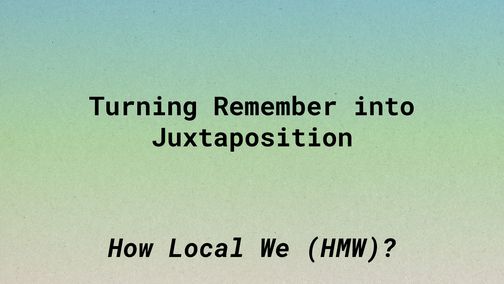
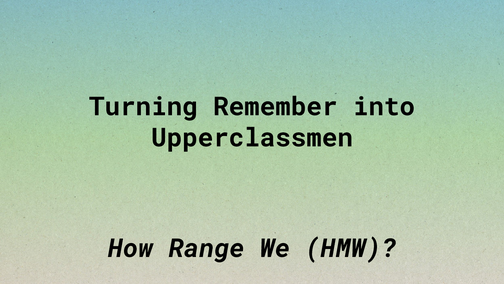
Juxtaposition: Juxtaposition -> Upperclassmen (252, 138)
Local: Local -> Range (207, 248)
